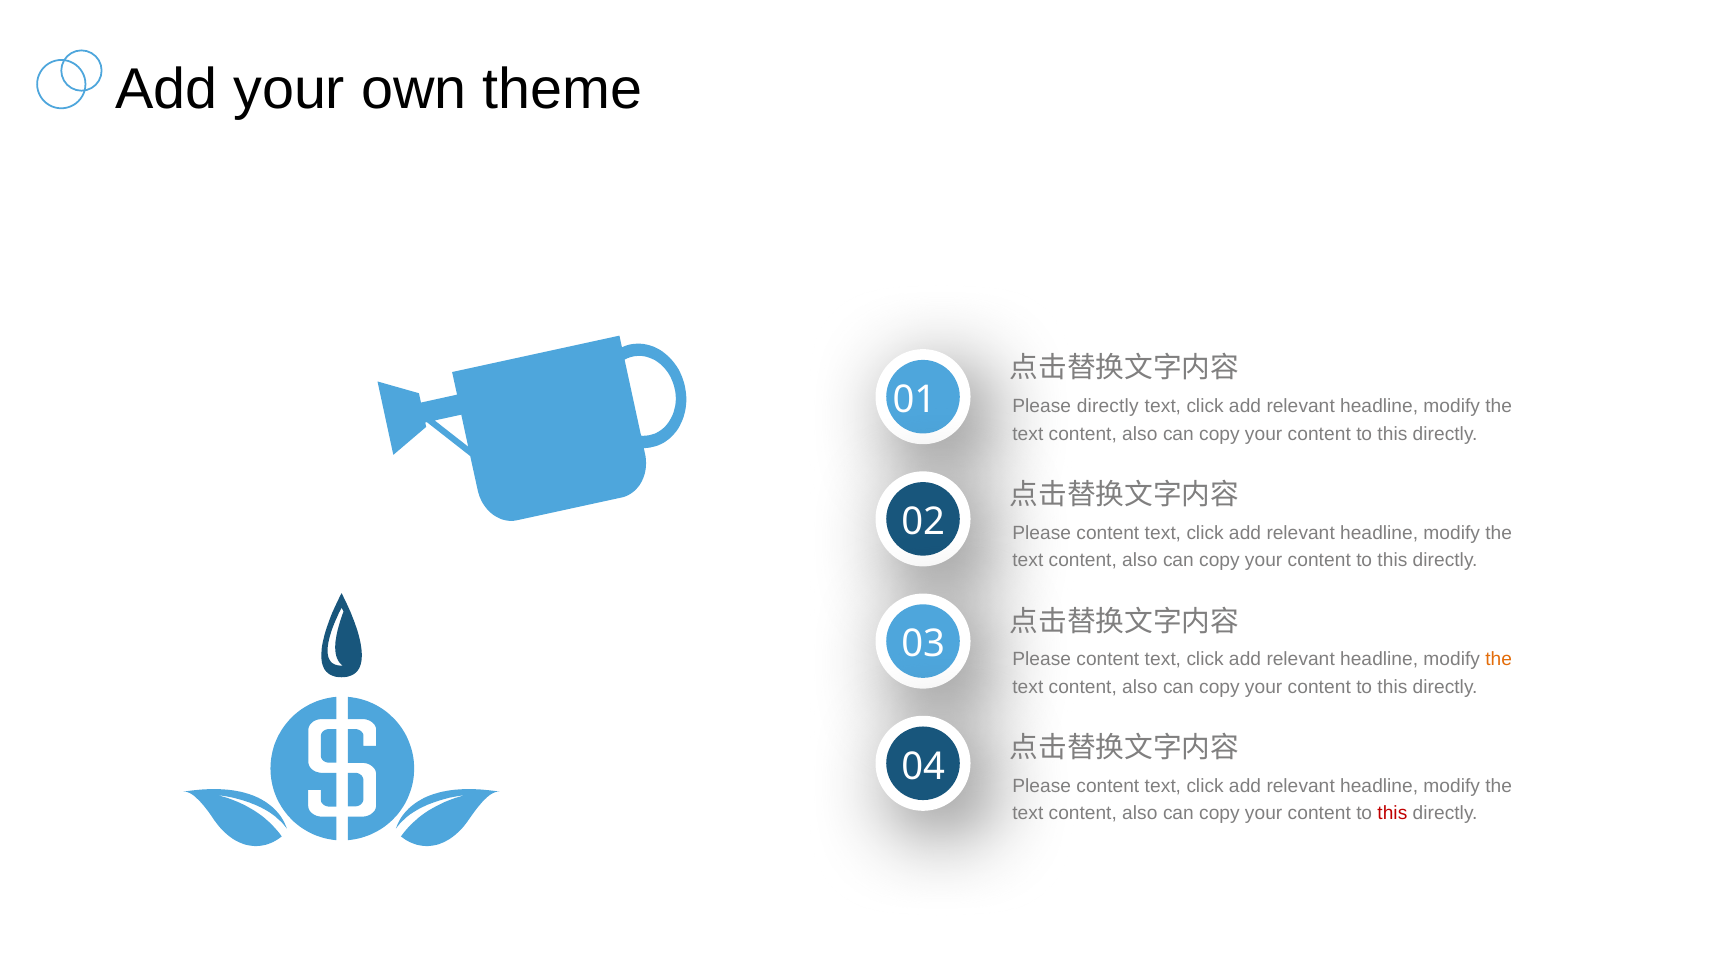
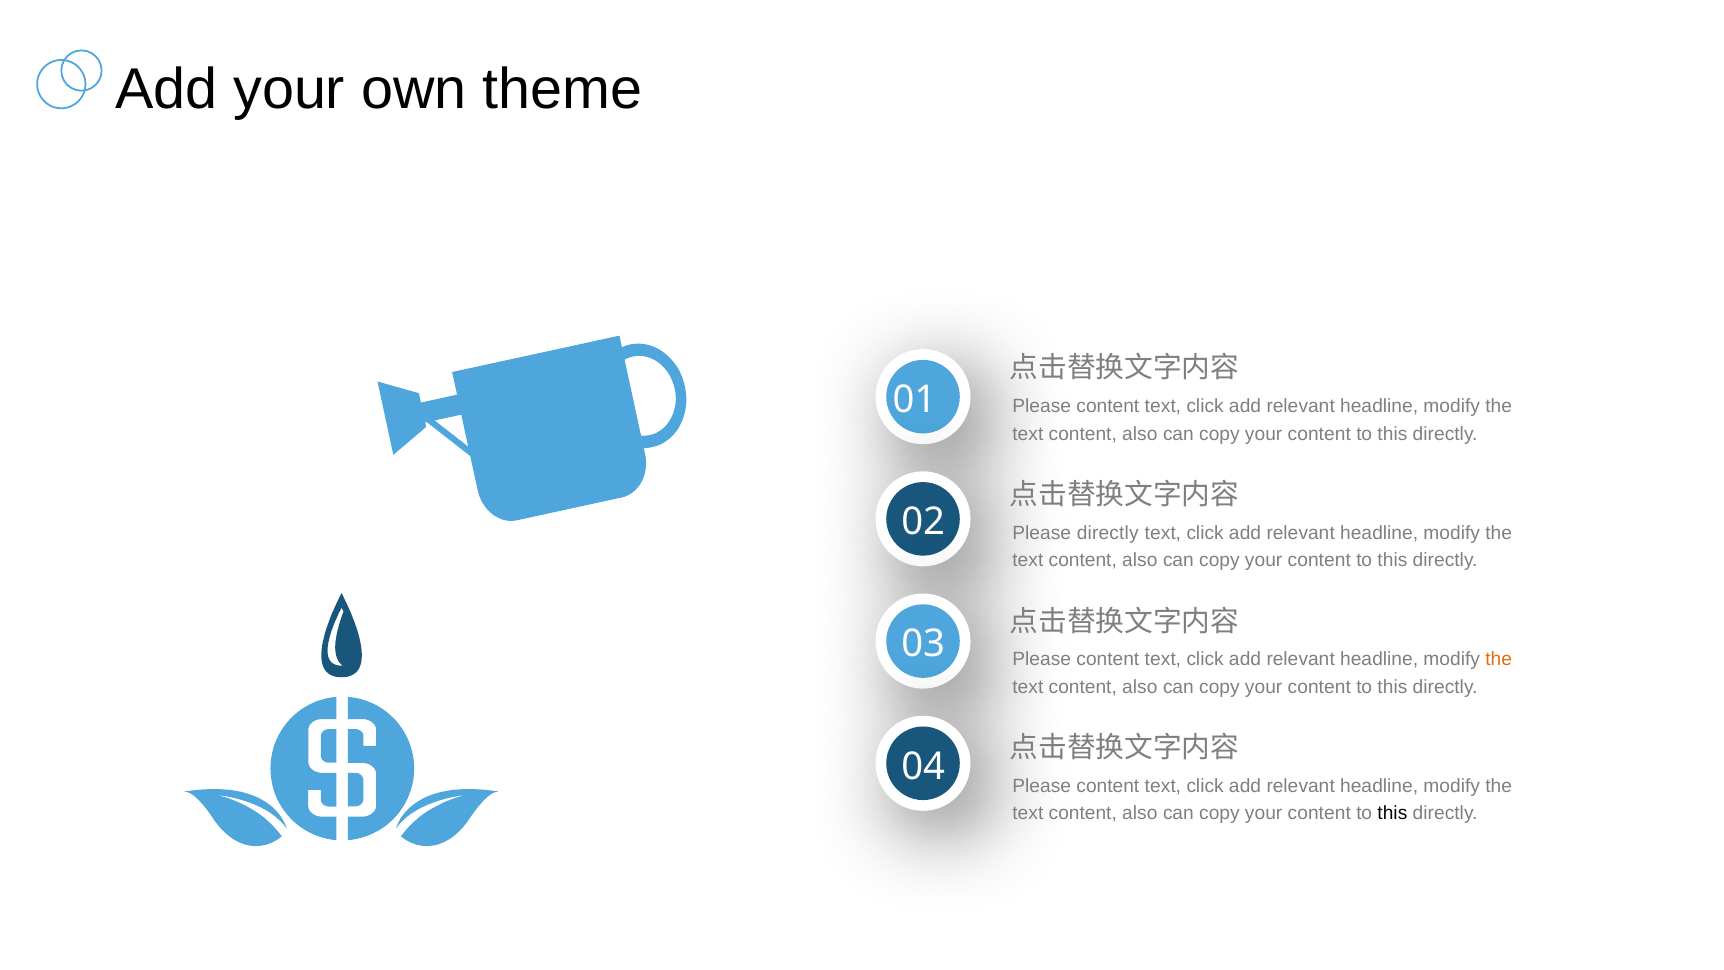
directly: directly -> content (1108, 406)
content: content -> directly (1108, 533)
this colour: red -> black (1392, 813)
